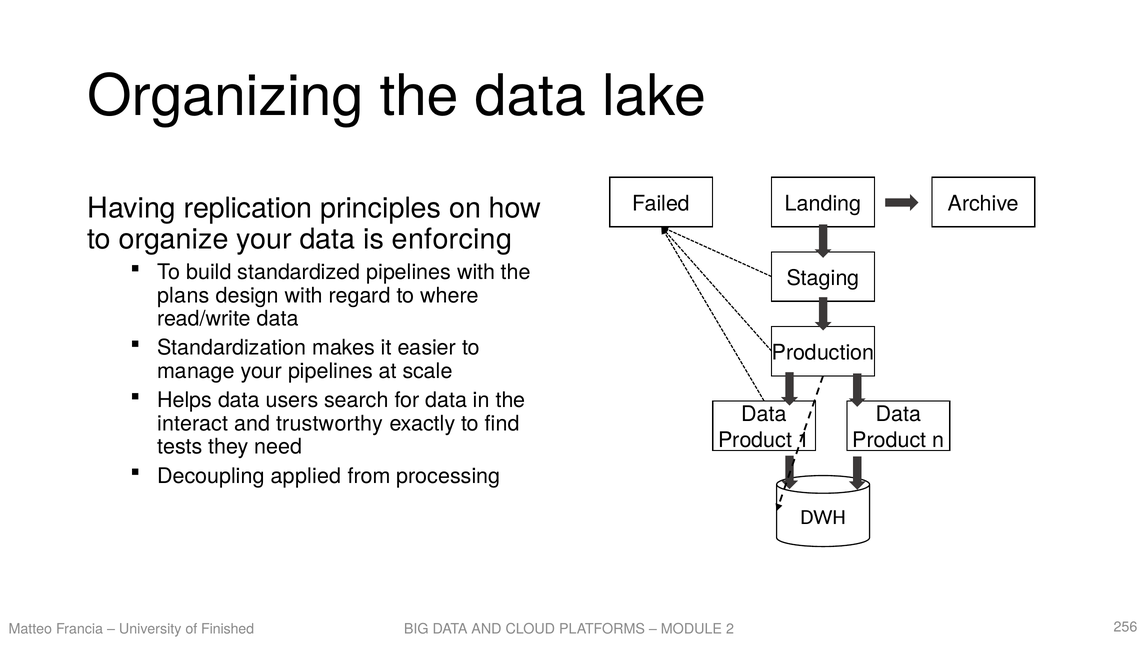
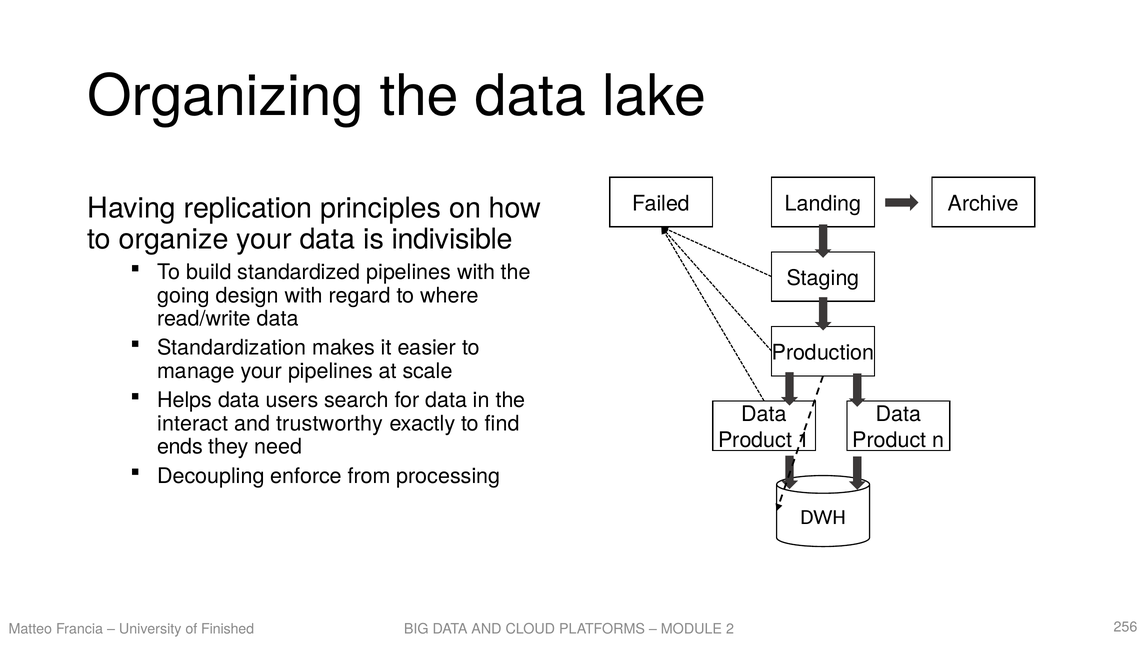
enforcing: enforcing -> indivisible (452, 239)
plans: plans -> going (183, 295)
tests: tests -> ends (180, 446)
applied: applied -> enforce (306, 476)
